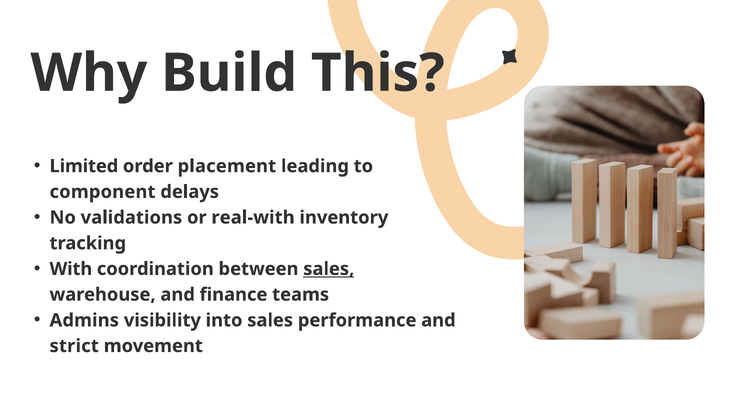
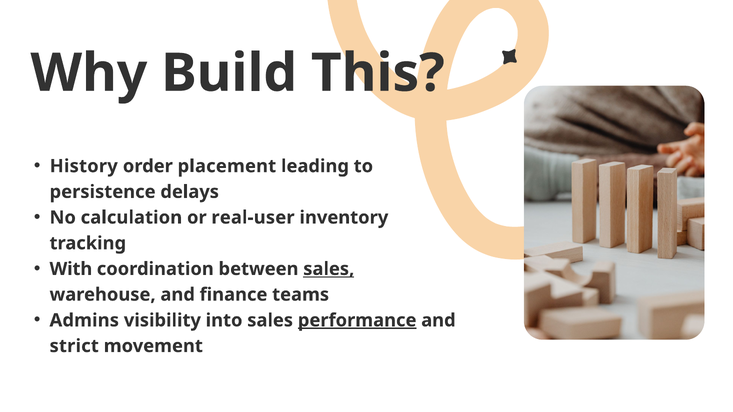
Limited: Limited -> History (84, 166)
component: component -> persistence (103, 192)
validations: validations -> calculation (131, 218)
real-with: real-with -> real-user (253, 218)
performance underline: none -> present (357, 321)
